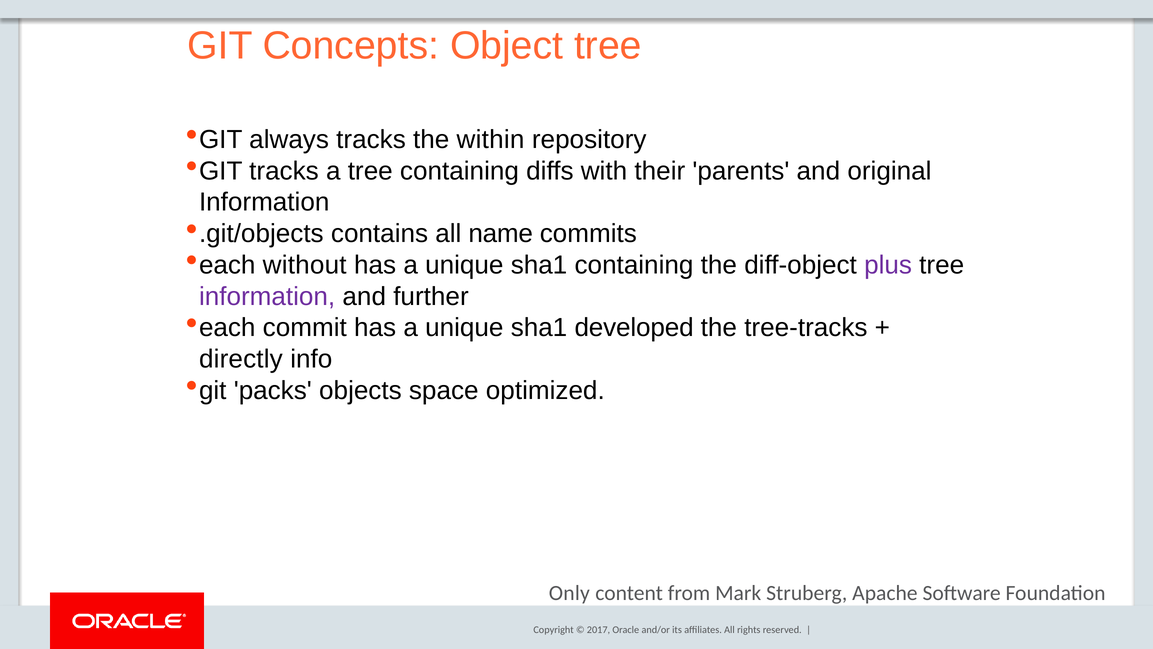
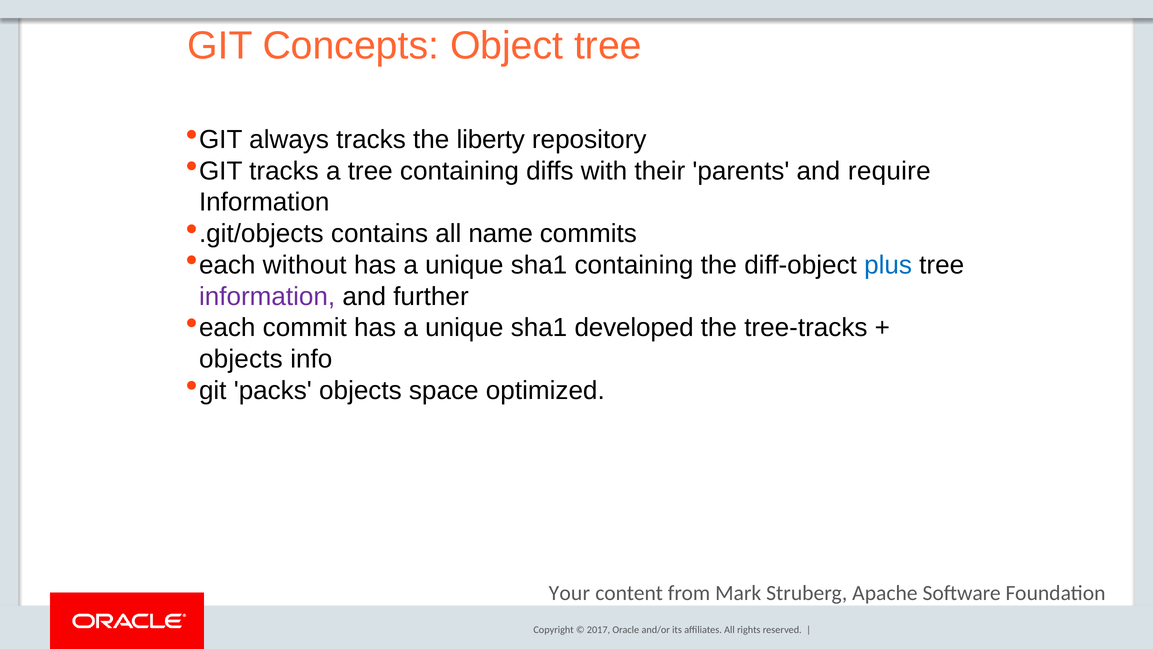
within: within -> liberty (491, 140)
original: original -> require (889, 171)
plus colour: purple -> blue (888, 265)
directly: directly -> objects (241, 359)
Only: Only -> Your (569, 593)
